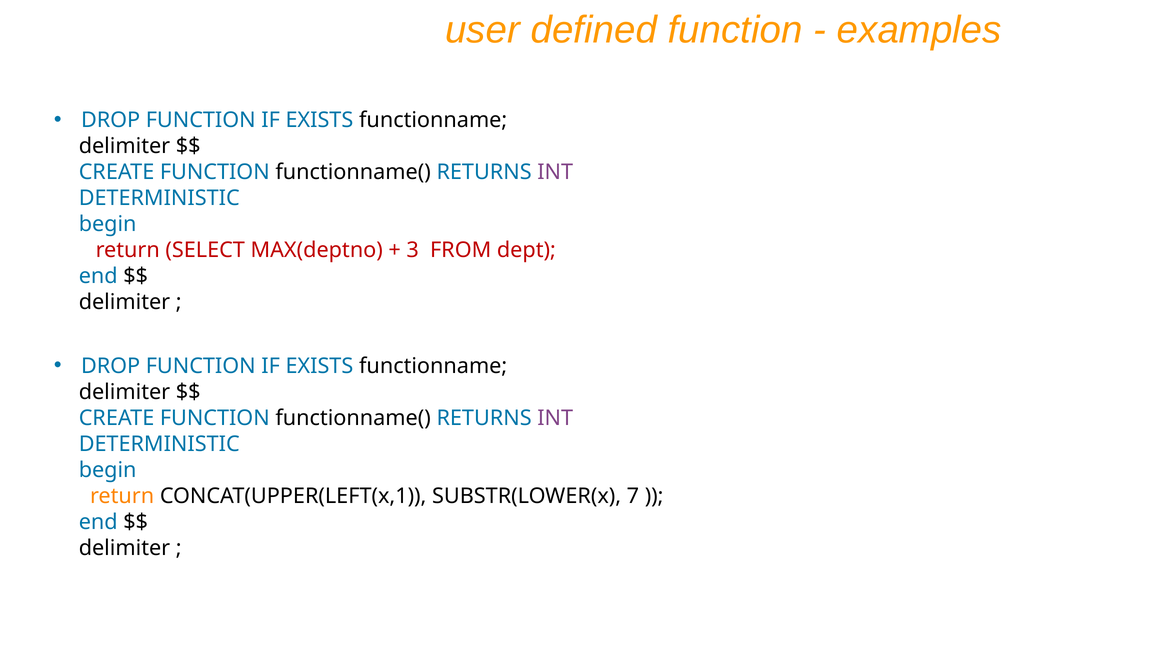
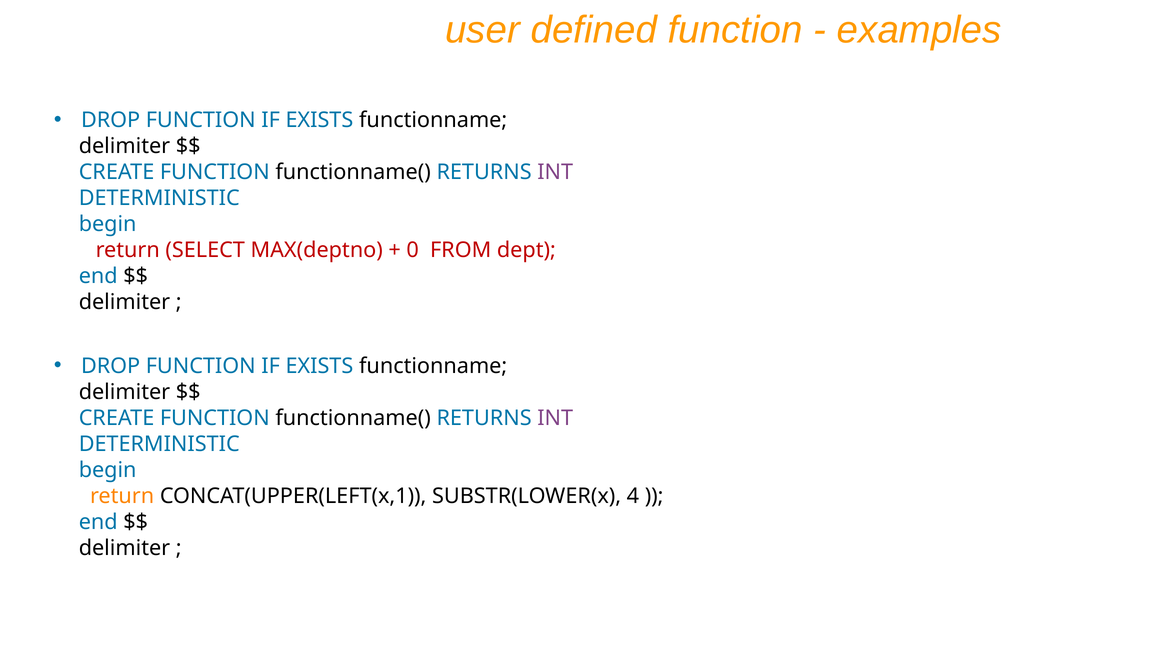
3: 3 -> 0 (413, 250)
7: 7 -> 4 (633, 496)
